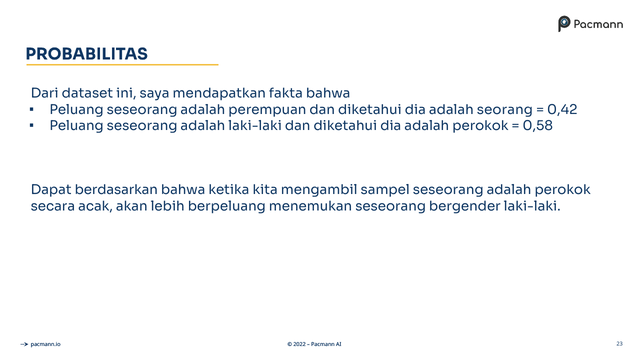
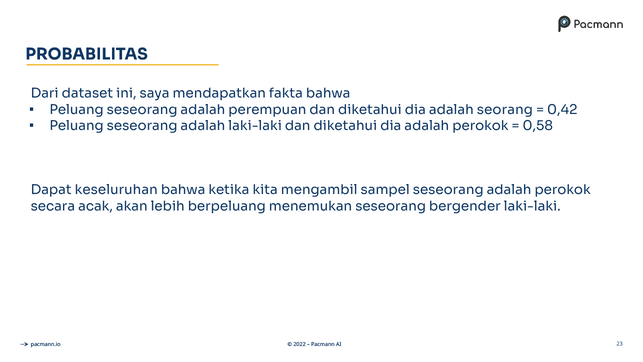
berdasarkan: berdasarkan -> keseluruhan (116, 190)
